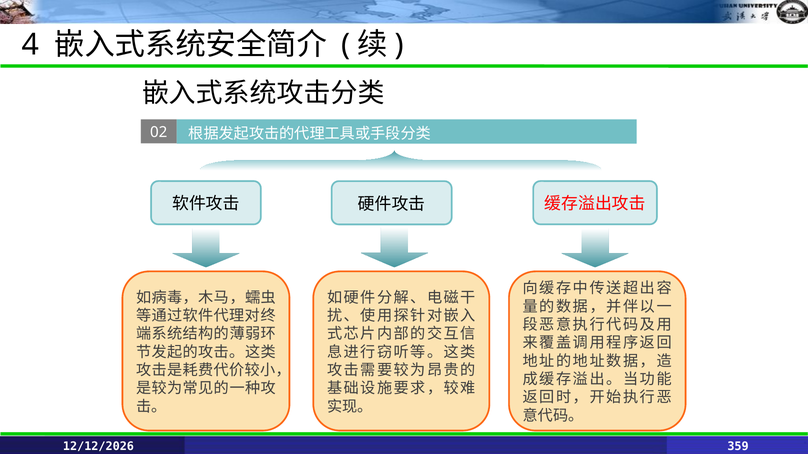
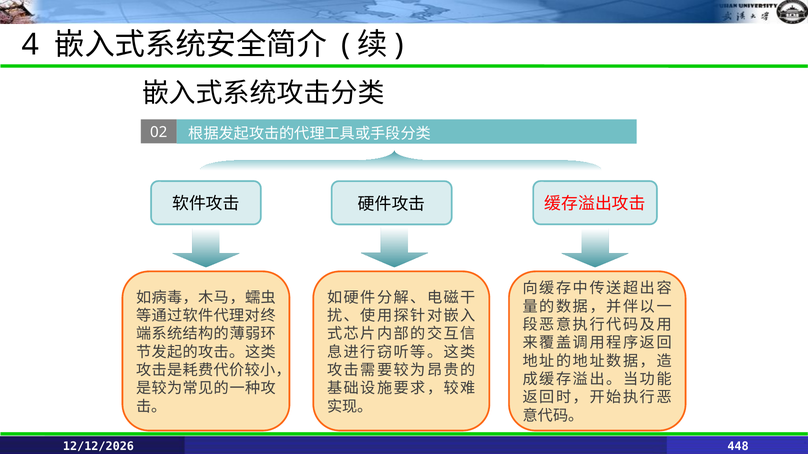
359: 359 -> 448 (738, 447)
